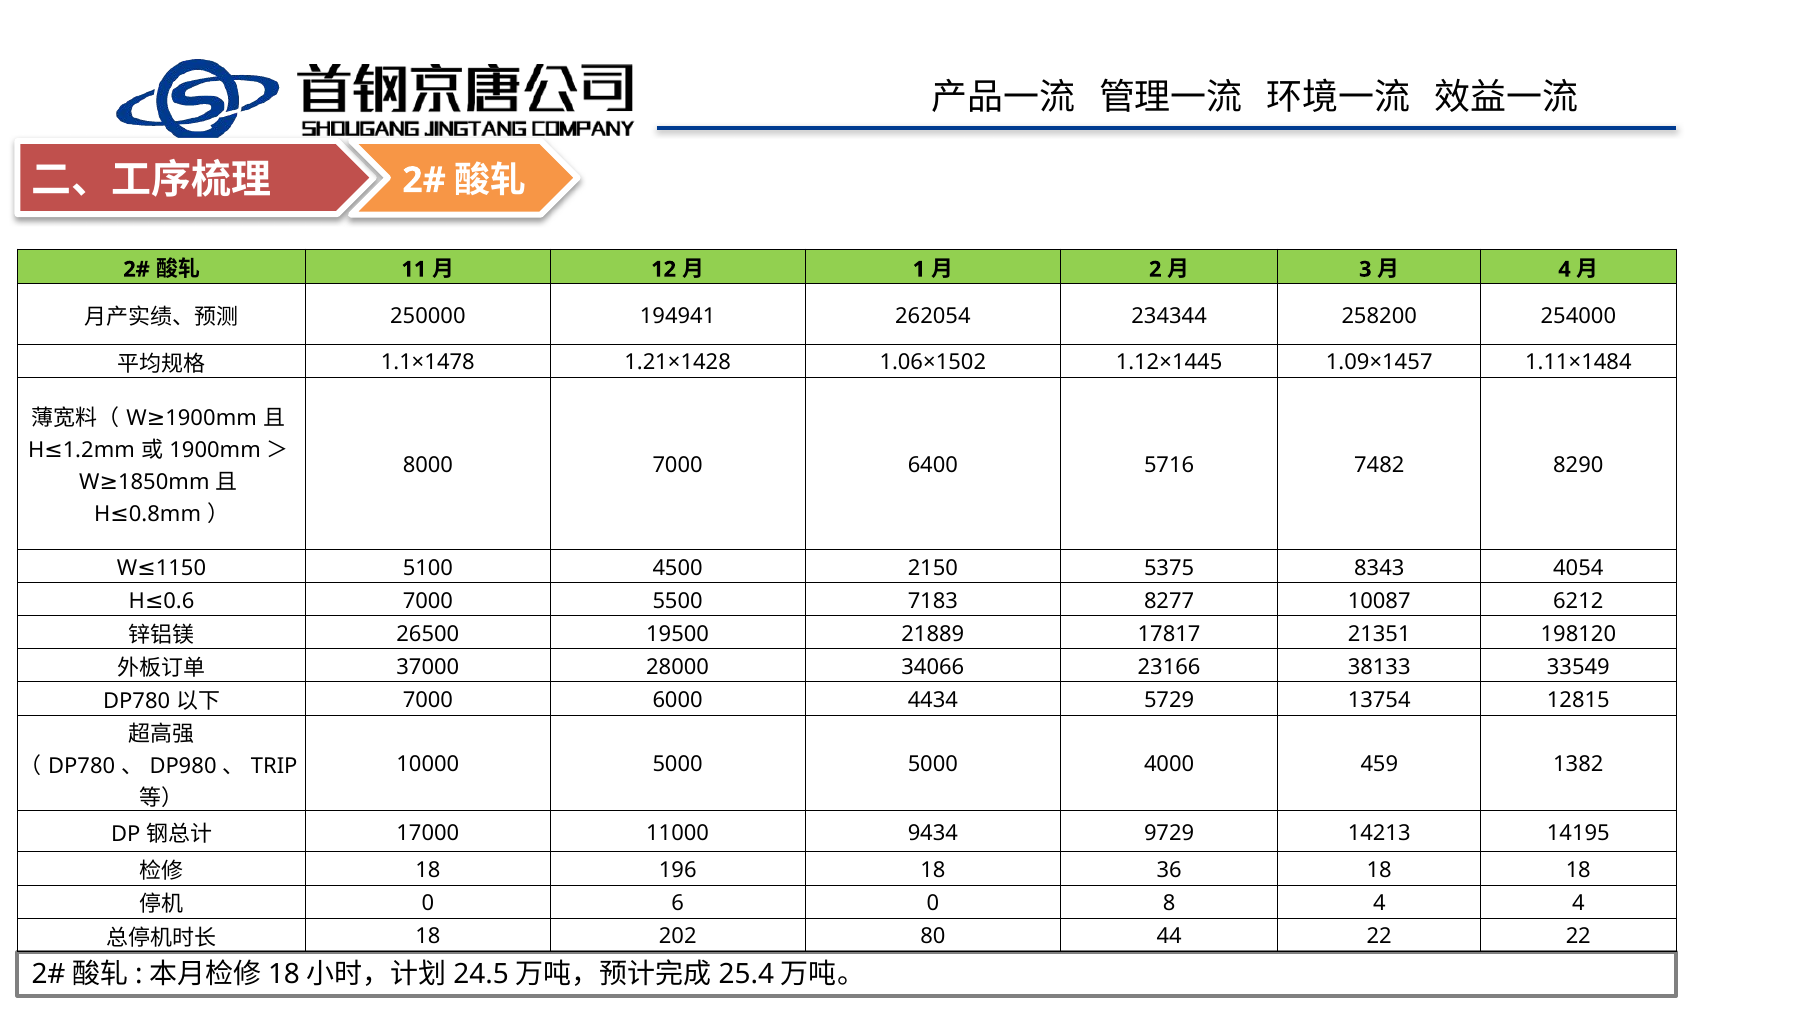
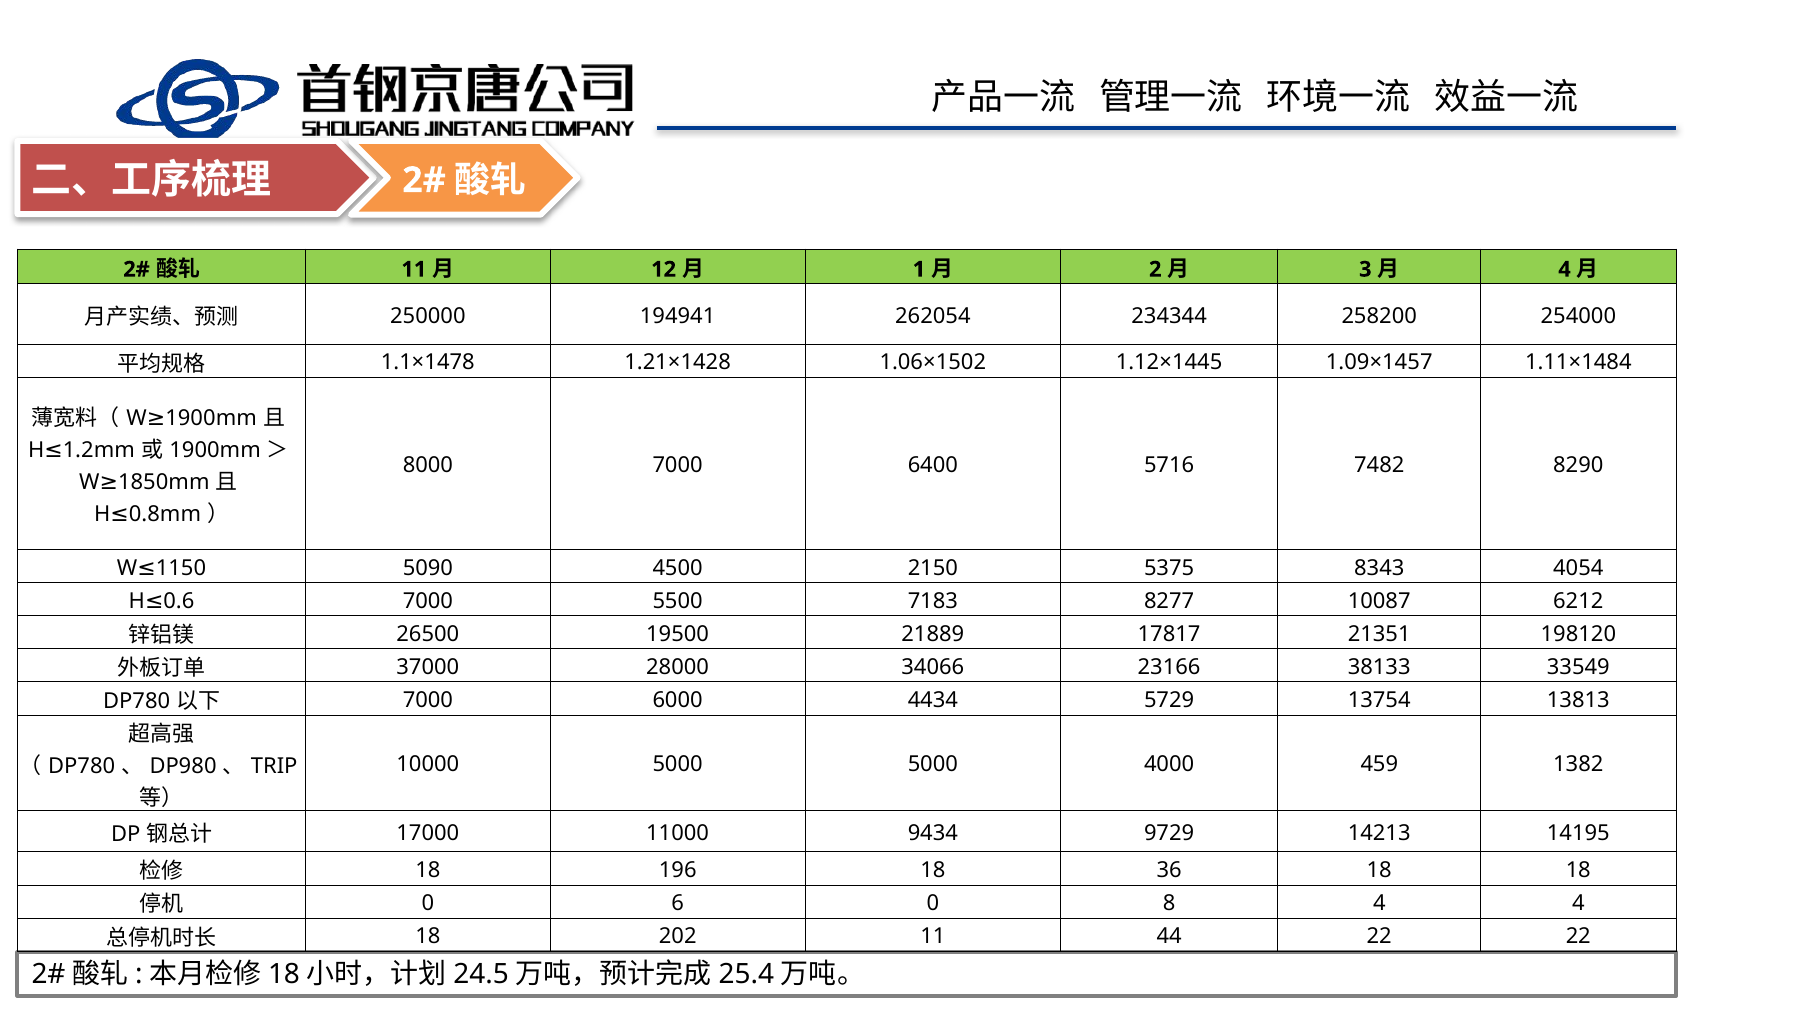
5100: 5100 -> 5090 (428, 568)
12815: 12815 -> 13813 (1578, 700)
202 80: 80 -> 11 (933, 937)
